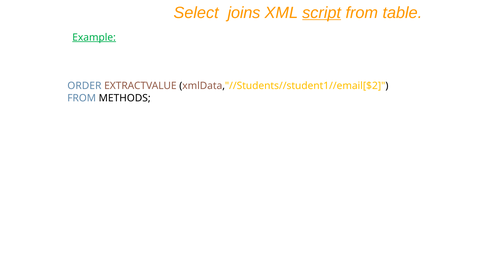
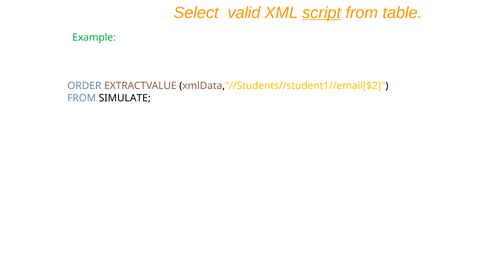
joins: joins -> valid (244, 13)
Example underline: present -> none (94, 37)
METHODS: METHODS -> SIMULATE (125, 98)
